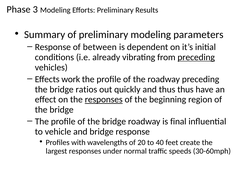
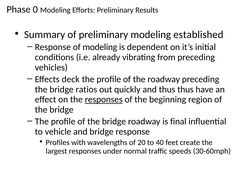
3: 3 -> 0 (35, 9)
parameters: parameters -> established (198, 35)
of between: between -> modeling (100, 47)
preceding underline: present -> none (196, 57)
work: work -> deck (71, 79)
